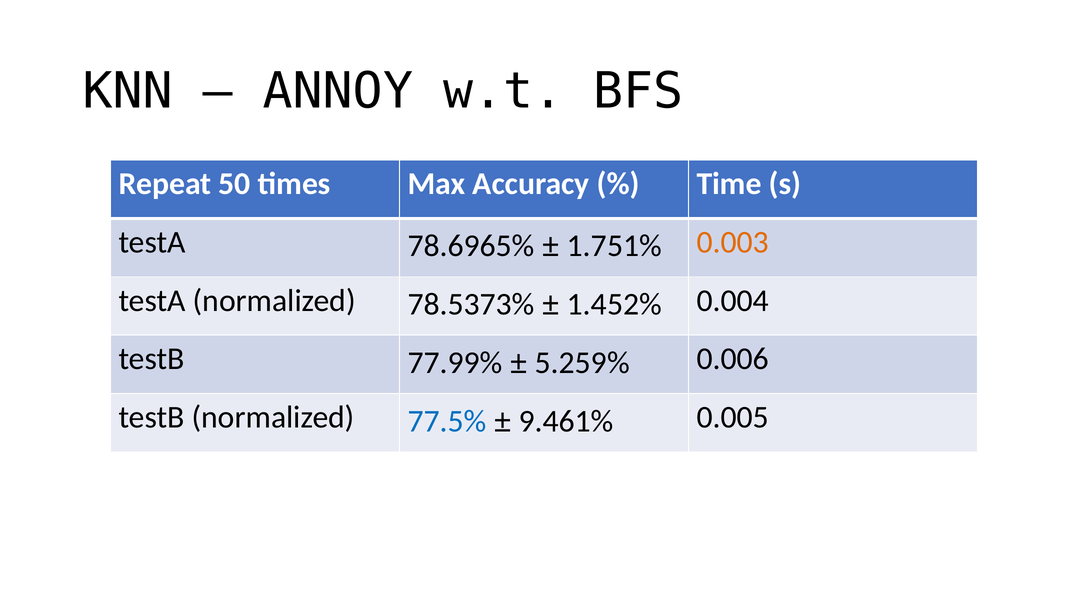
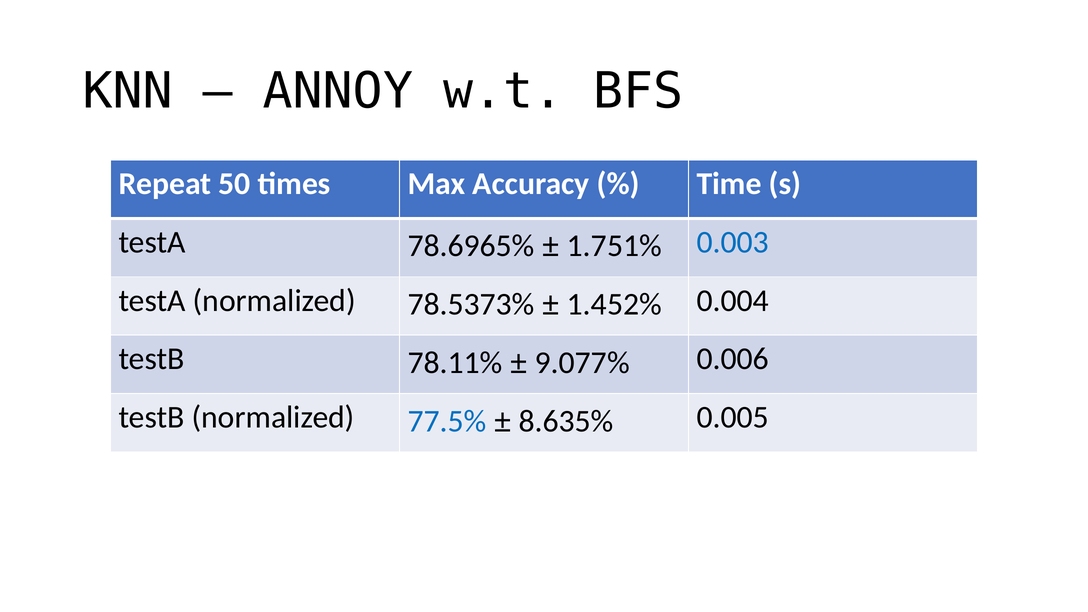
0.003 colour: orange -> blue (733, 242)
77.99%: 77.99% -> 78.11% (455, 363)
5.259%: 5.259% -> 9.077% (582, 363)
9.461%: 9.461% -> 8.635% (566, 421)
